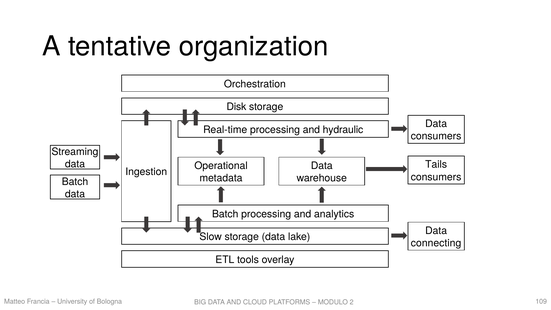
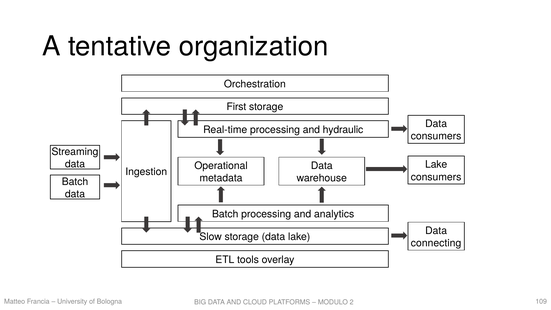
Disk: Disk -> First (236, 107)
Tails: Tails -> Lake (436, 165)
